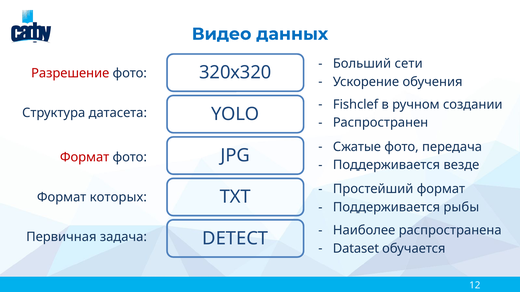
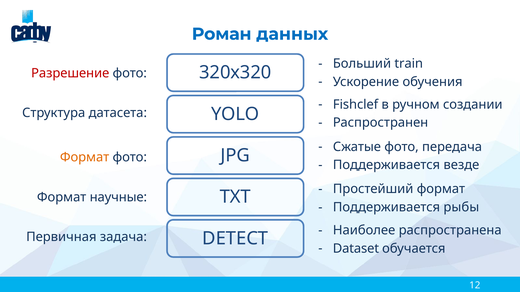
Видео: Видео -> Роман (222, 34)
сети: сети -> train (409, 64)
Формат colour: red -> orange (85, 158)
которых: которых -> научные (118, 198)
